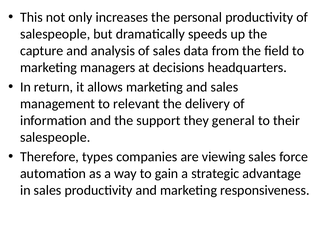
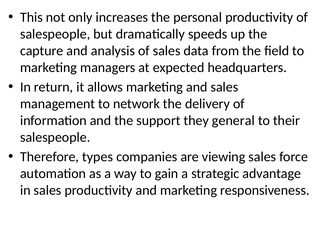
decisions: decisions -> expected (179, 67)
relevant: relevant -> network (137, 104)
